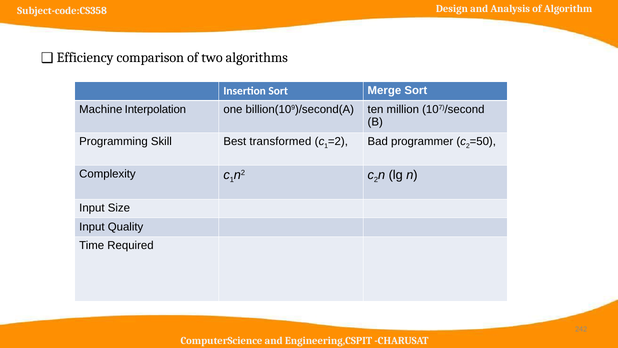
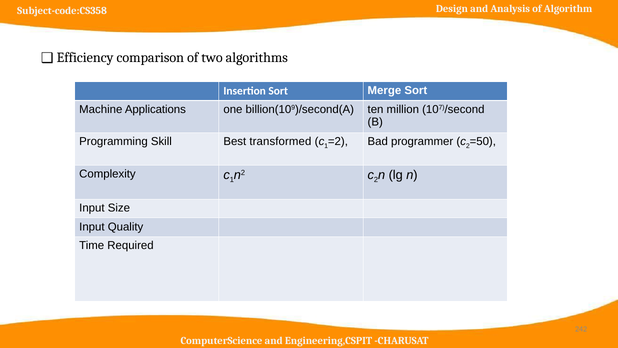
Interpolation: Interpolation -> Applications (155, 109)
